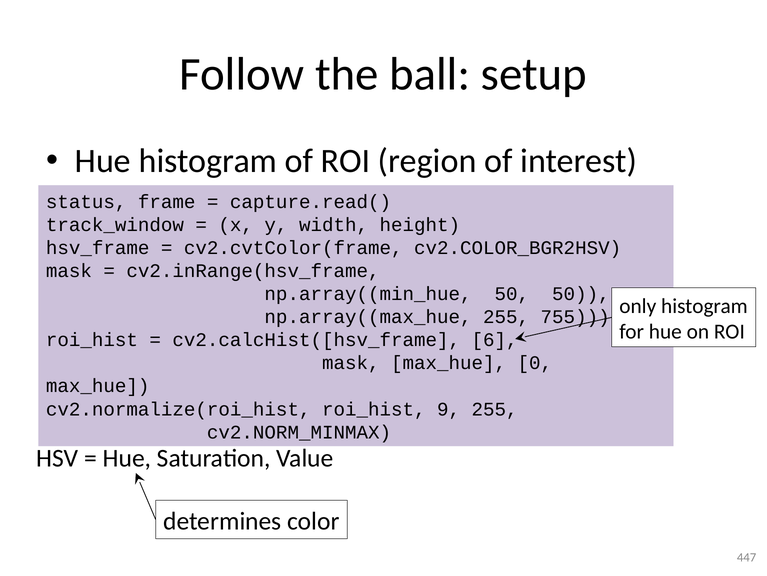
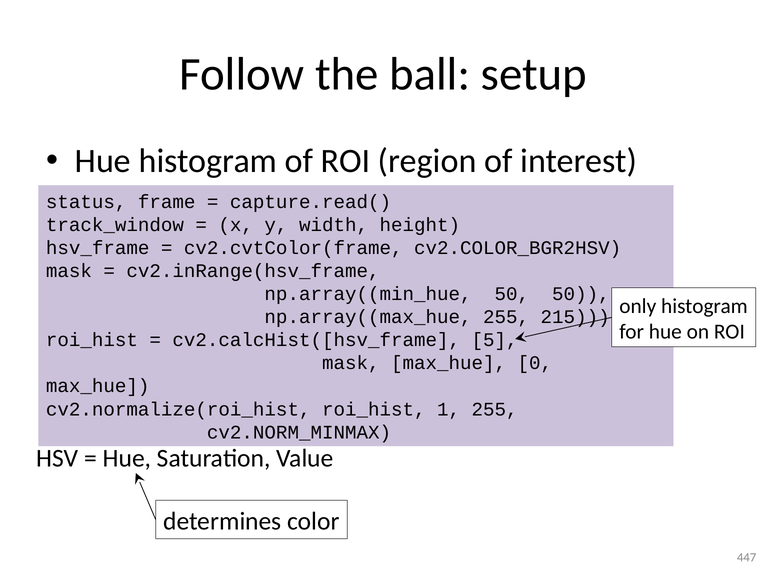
755: 755 -> 215 (575, 317)
6: 6 -> 5 (495, 340)
9: 9 -> 1 (449, 409)
